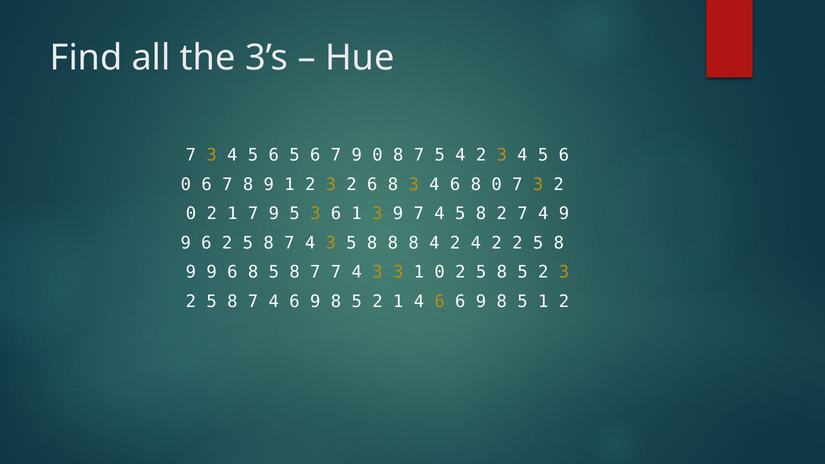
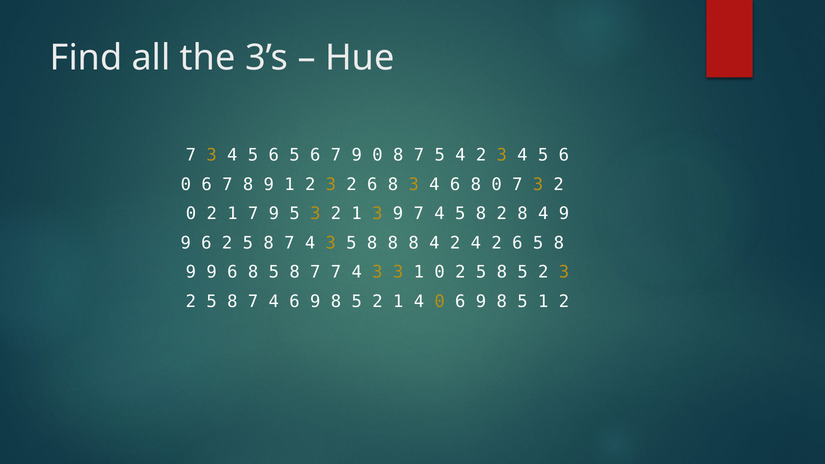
5 3 6: 6 -> 2 (336, 214)
2 7: 7 -> 8 (523, 214)
4 2 2: 2 -> 6 (517, 243)
1 4 6: 6 -> 0 (440, 301)
